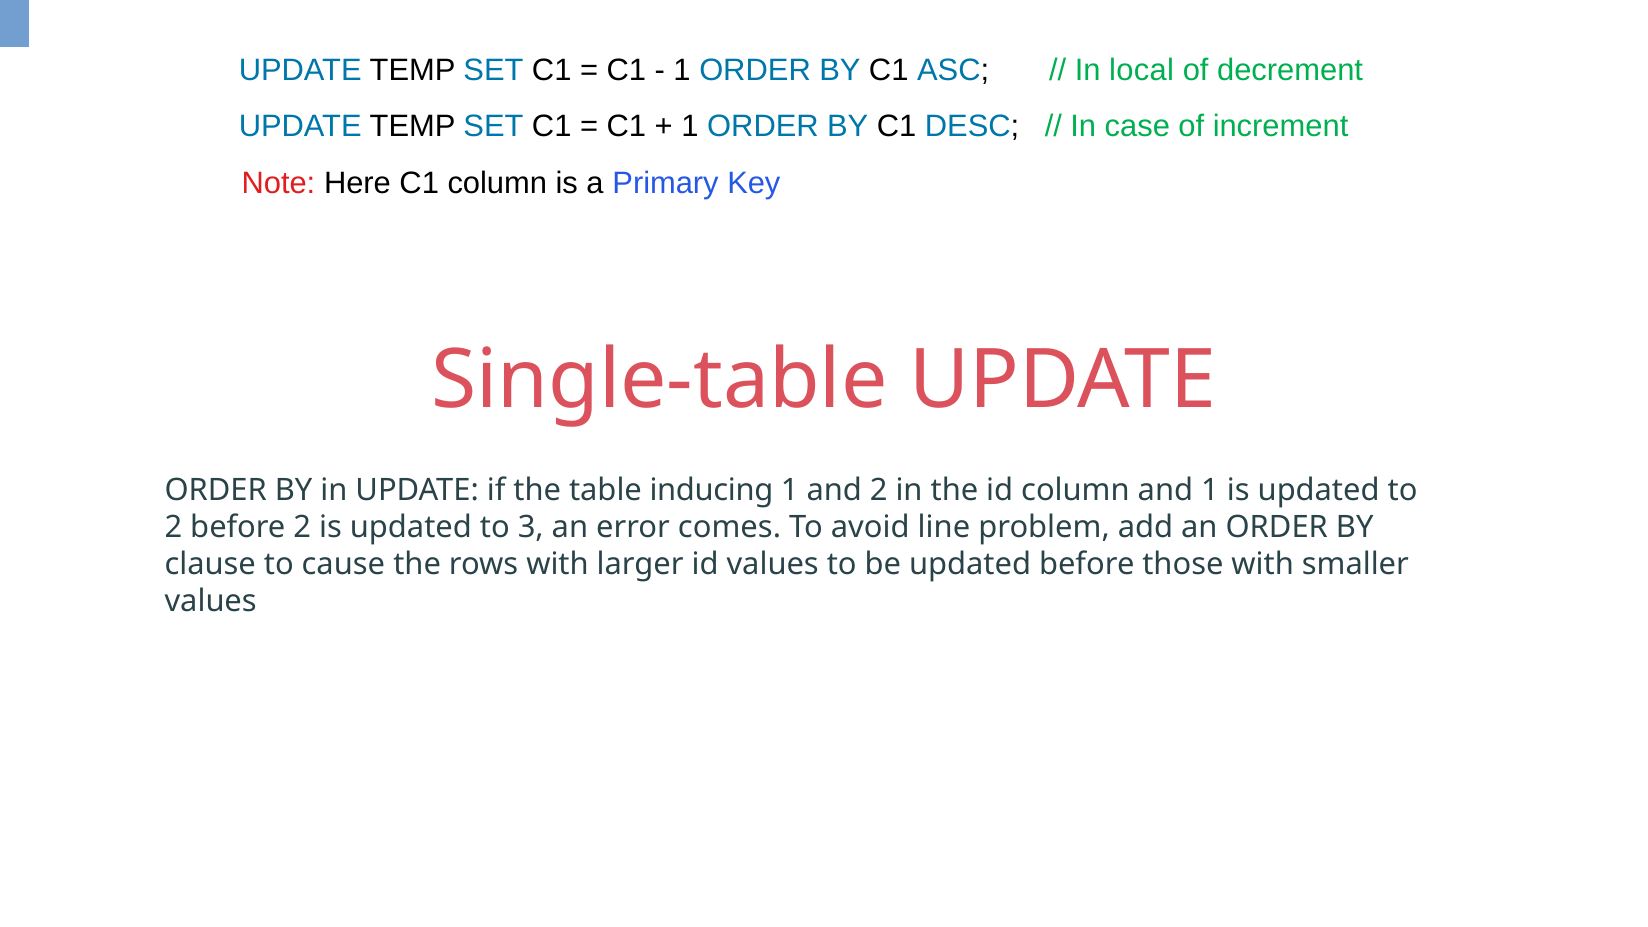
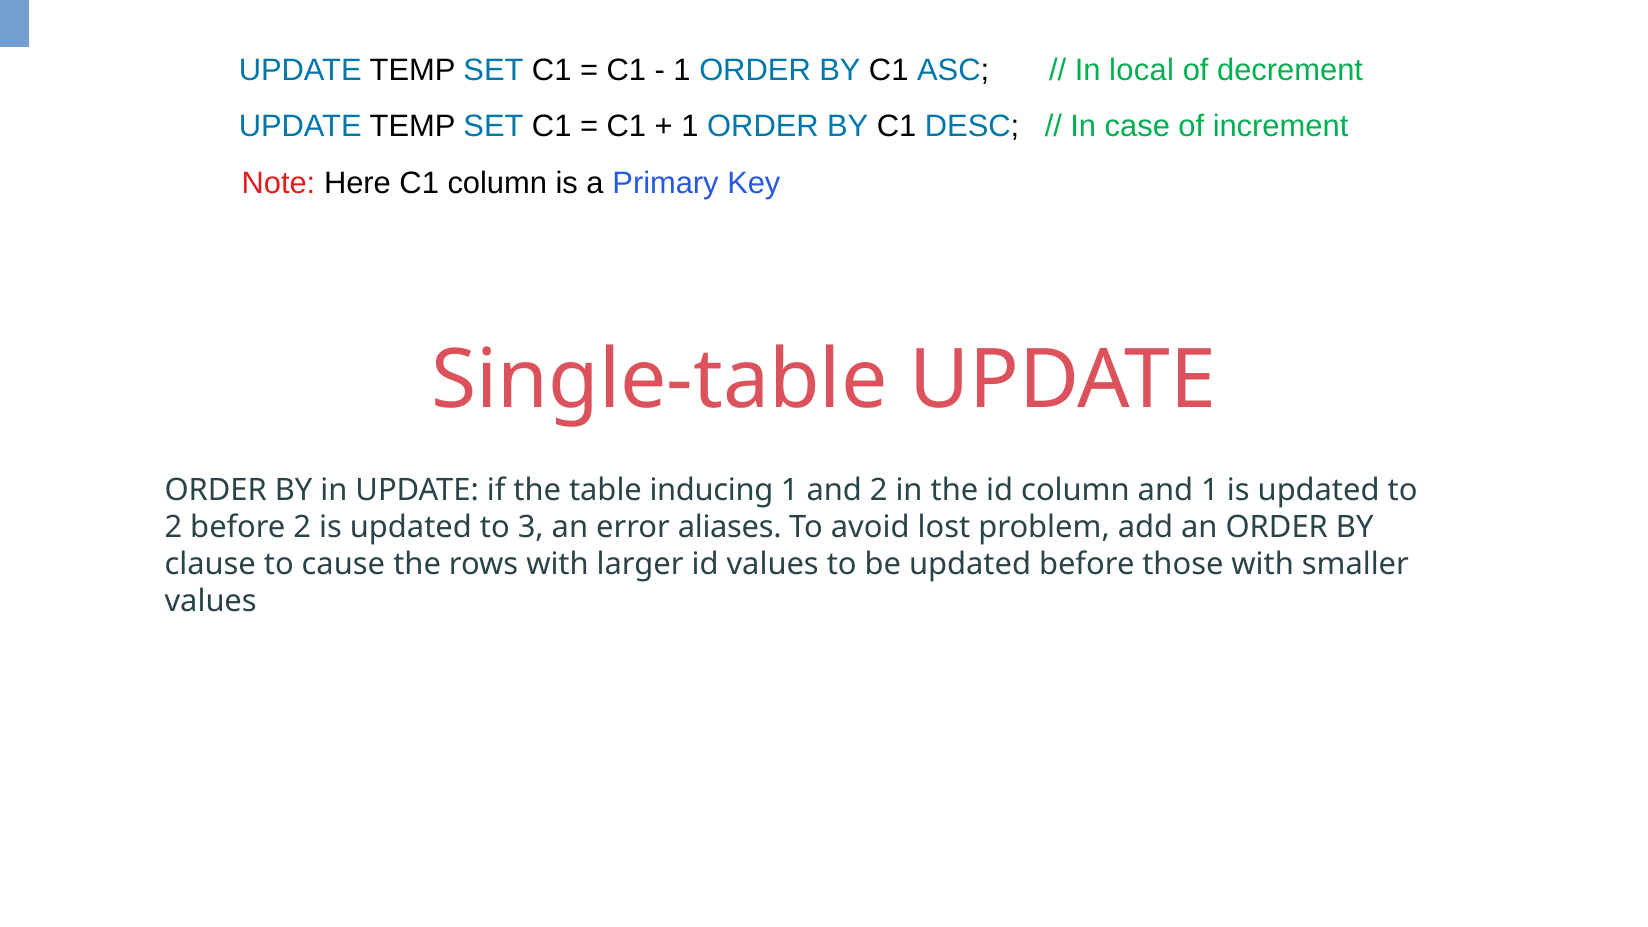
comes: comes -> aliases (730, 527)
line: line -> lost (944, 527)
